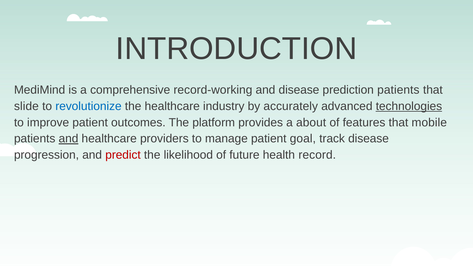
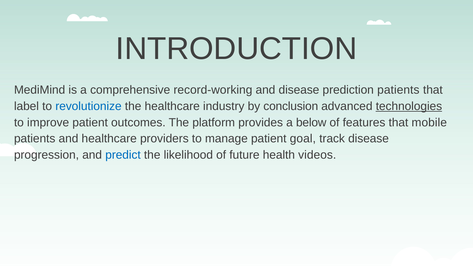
slide: slide -> label (26, 106)
accurately: accurately -> conclusion (291, 106)
about: about -> below (311, 122)
and underline: present -> none (68, 139)
predict colour: red -> blue (123, 155)
record: record -> videos (317, 155)
